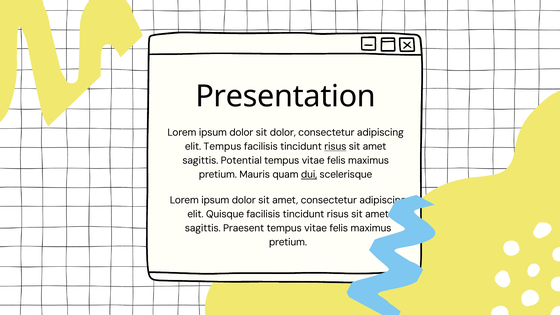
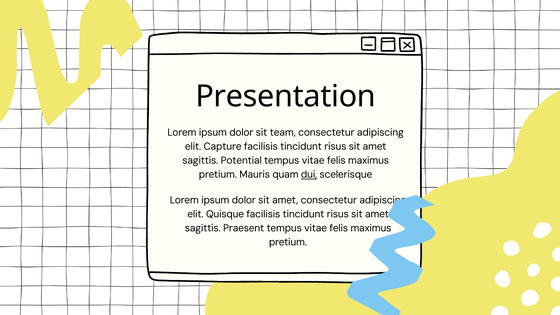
sit dolor: dolor -> team (283, 132)
elit Tempus: Tempus -> Capture (223, 147)
risus underline: present -> none (335, 147)
